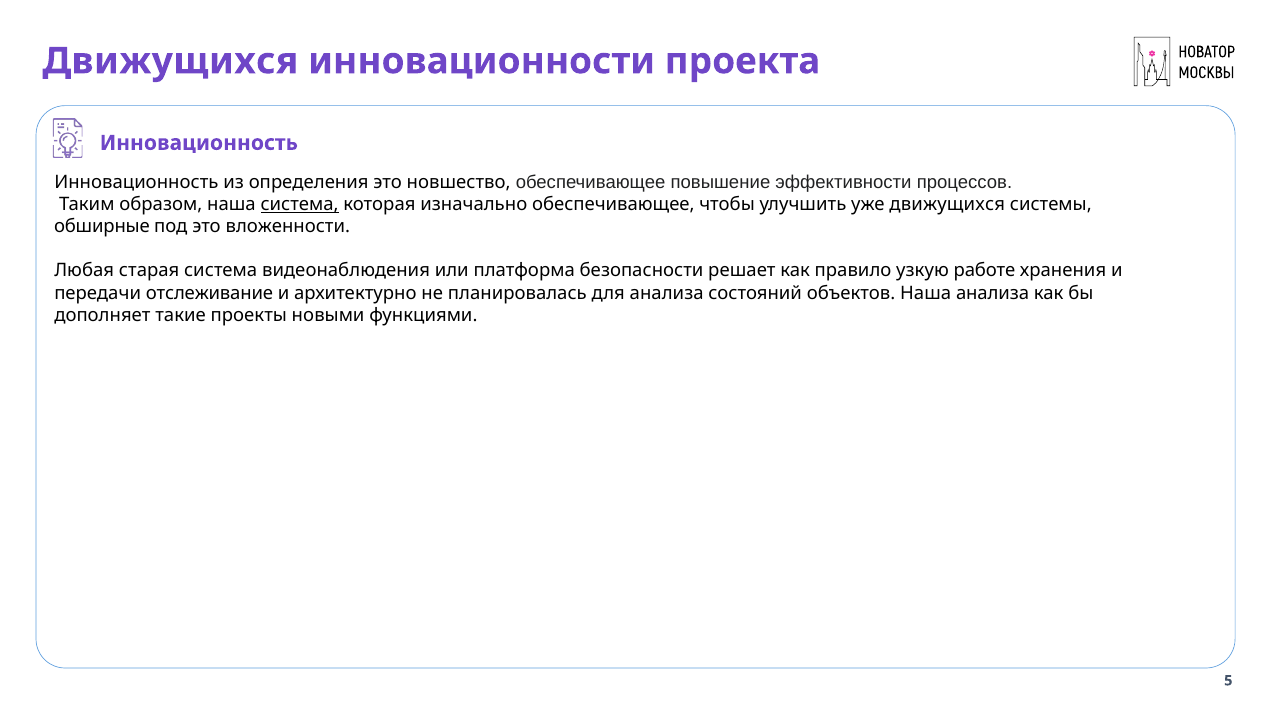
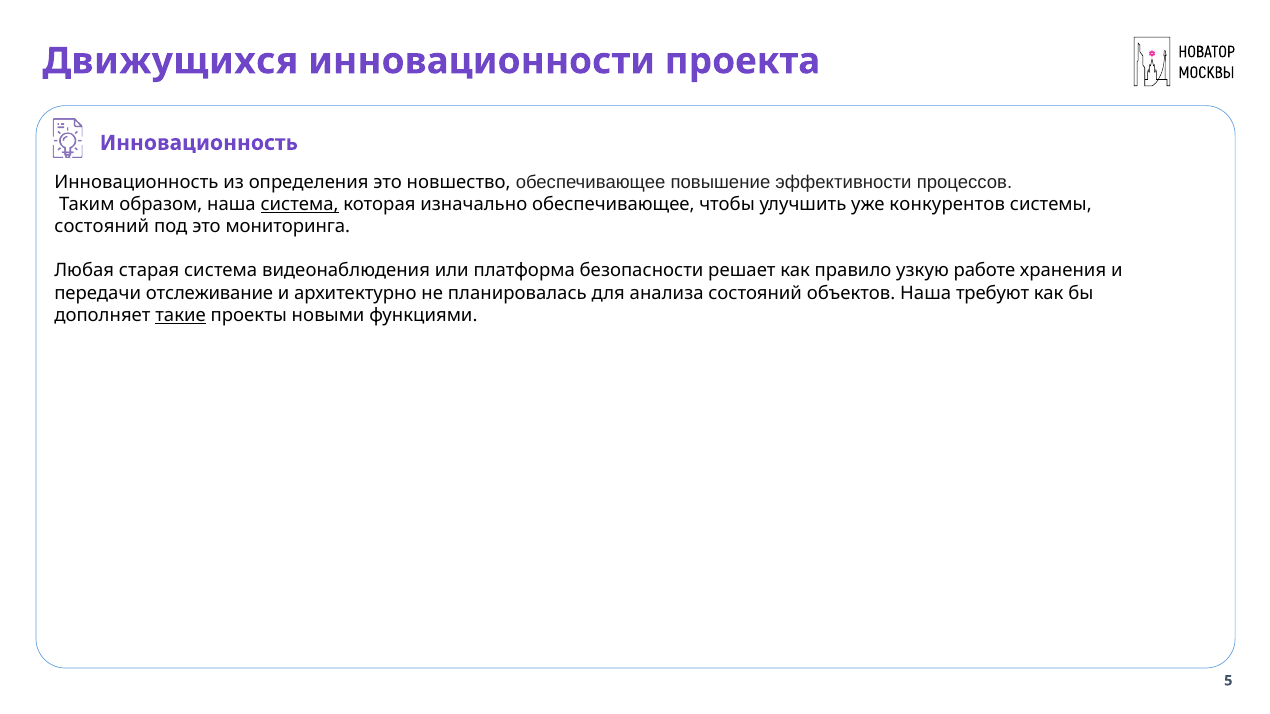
уже движущихся: движущихся -> конкурентов (947, 204)
обширные: обширные -> состояний (102, 227)
вложенности: вложенности -> мониторинга (288, 227)
Наша анализа: анализа -> требуют (993, 293)
такие underline: none -> present (181, 315)
